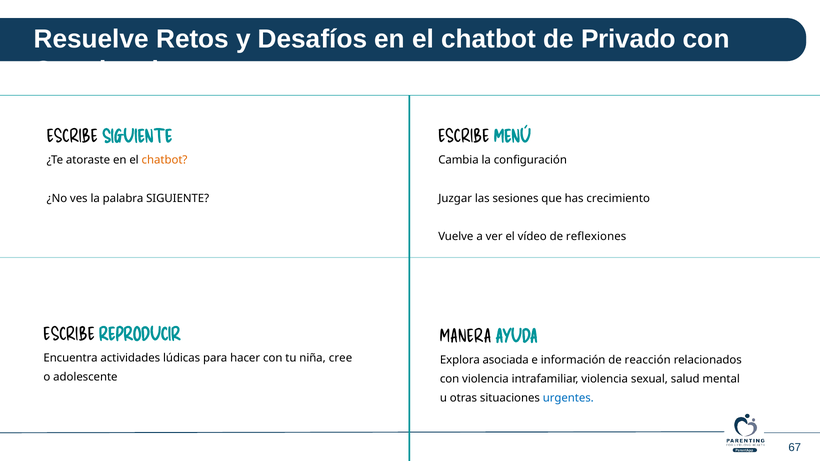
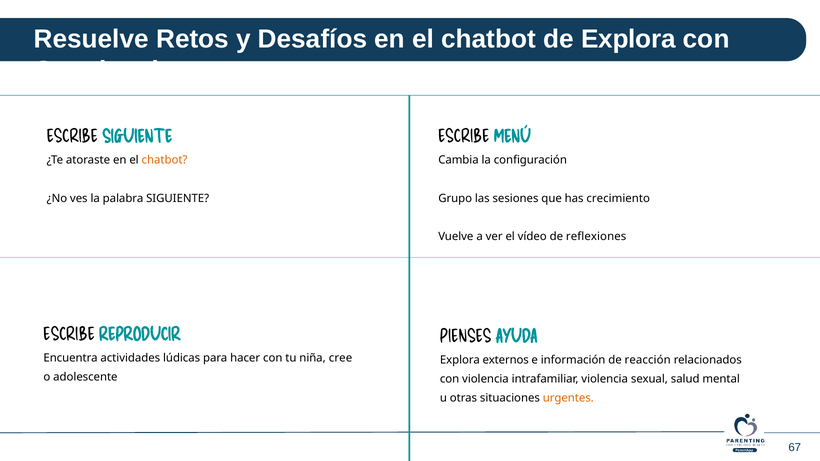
de Privado: Privado -> Explora (628, 39)
Juzgar: Juzgar -> Grupo (455, 198)
MANERA: MANERA -> PIENSES (466, 337)
asociada: asociada -> externos (506, 360)
urgentes colour: blue -> orange (568, 398)
